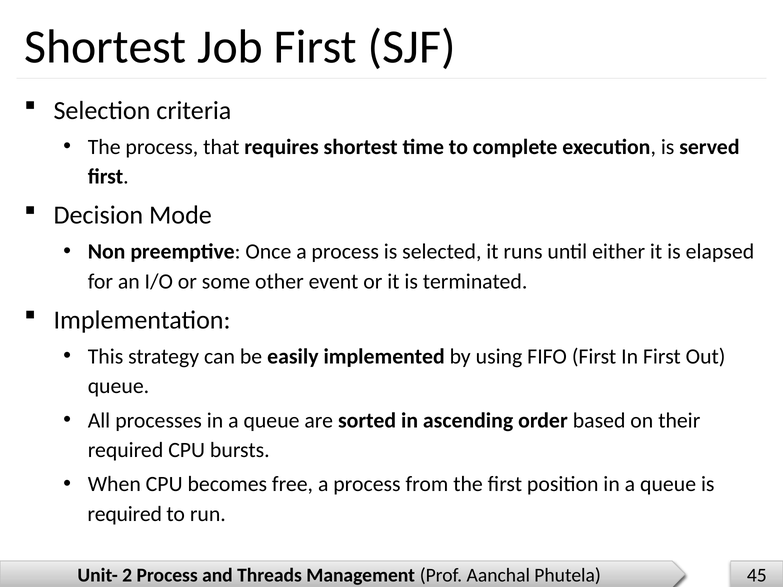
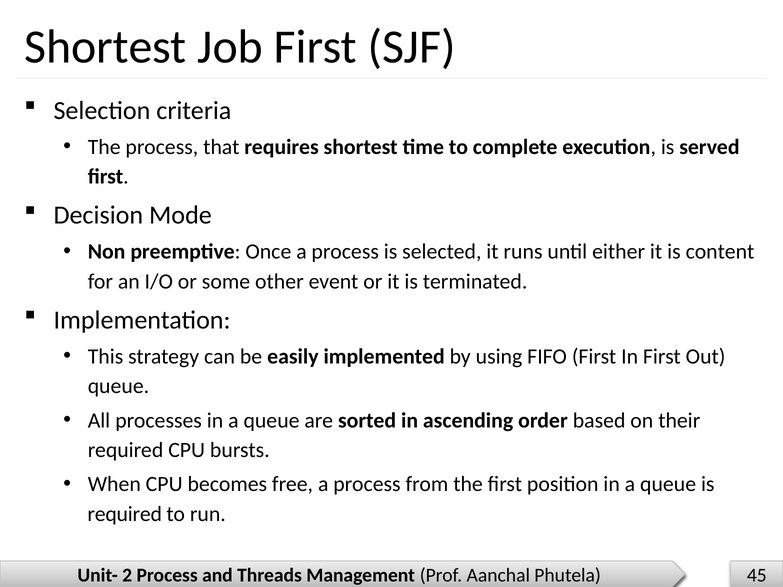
elapsed: elapsed -> content (720, 252)
